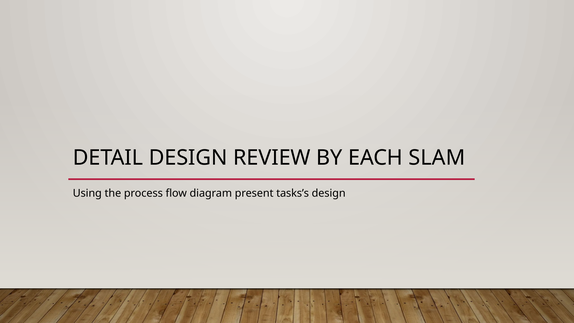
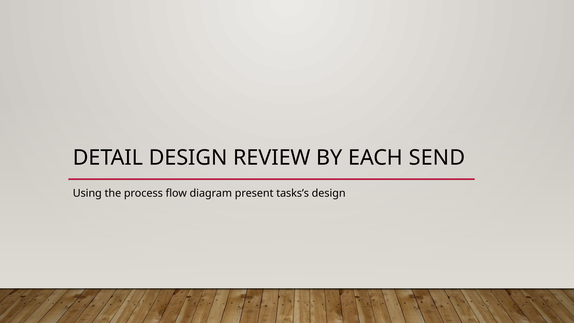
SLAM: SLAM -> SEND (437, 158)
